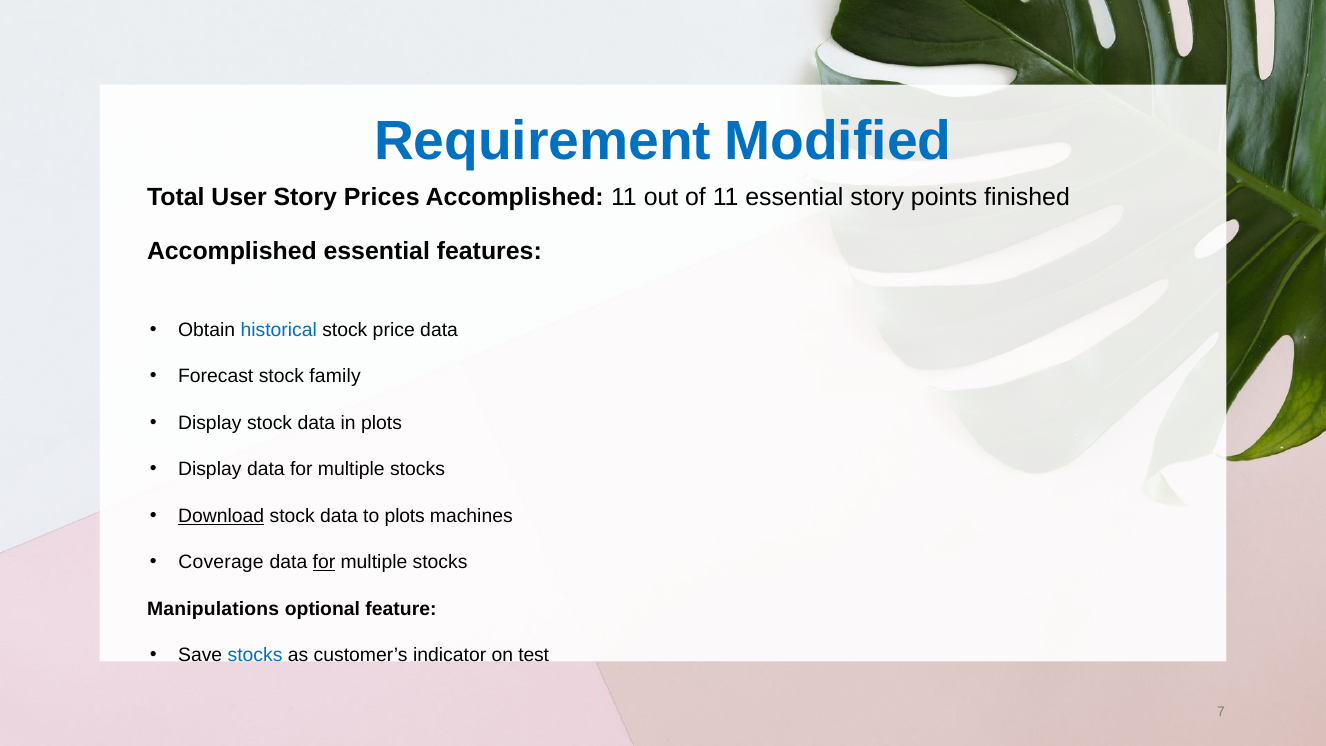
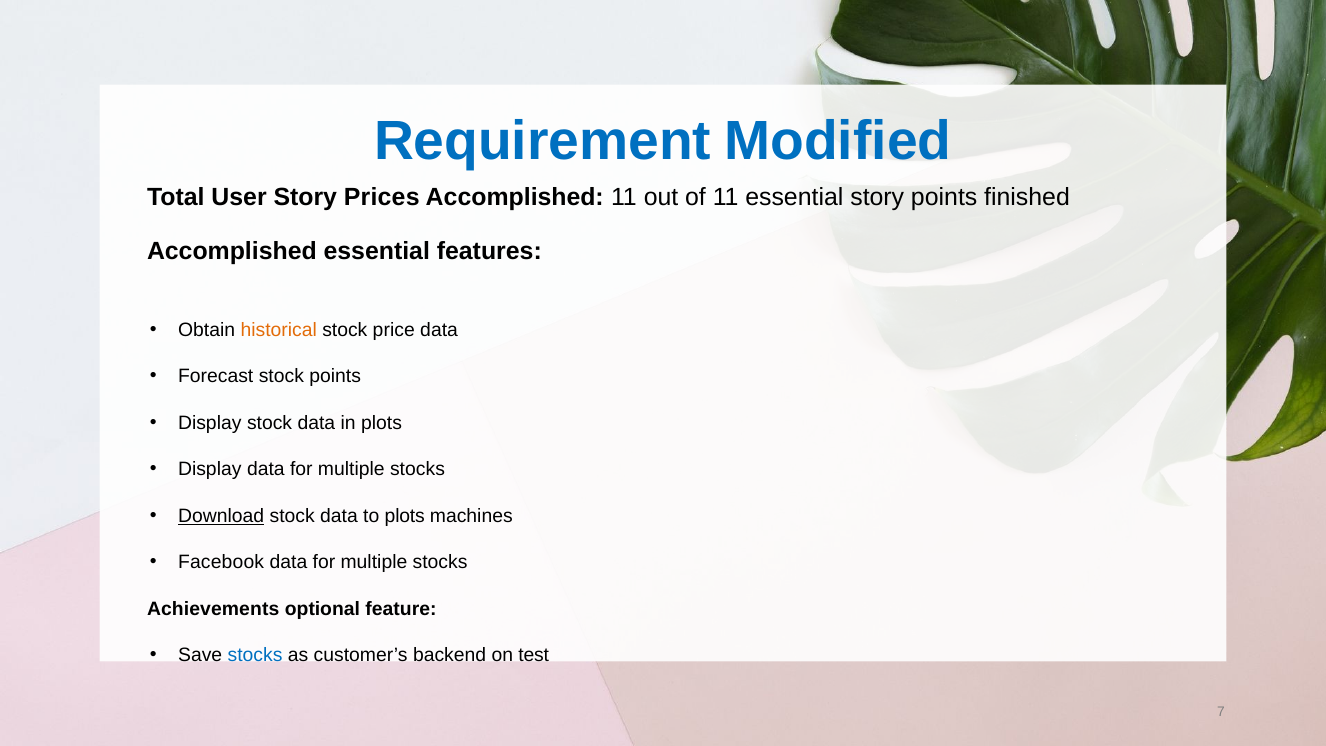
historical colour: blue -> orange (279, 330)
stock family: family -> points (335, 376)
Coverage: Coverage -> Facebook (221, 562)
for underline: present -> none (324, 562)
Manipulations: Manipulations -> Achievements (213, 609)
indicator: indicator -> backend (450, 655)
